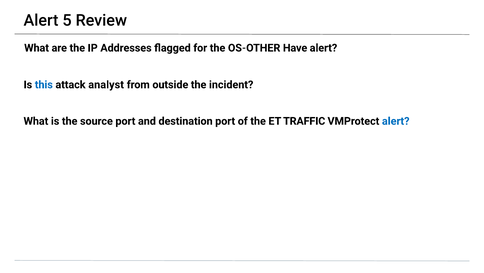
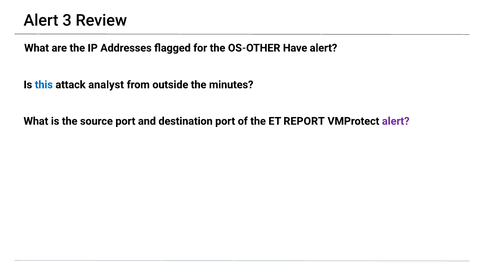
5: 5 -> 3 (67, 20)
incident: incident -> minutes (231, 84)
TRAFFIC: TRAFFIC -> REPORT (304, 121)
alert colour: blue -> purple (396, 121)
